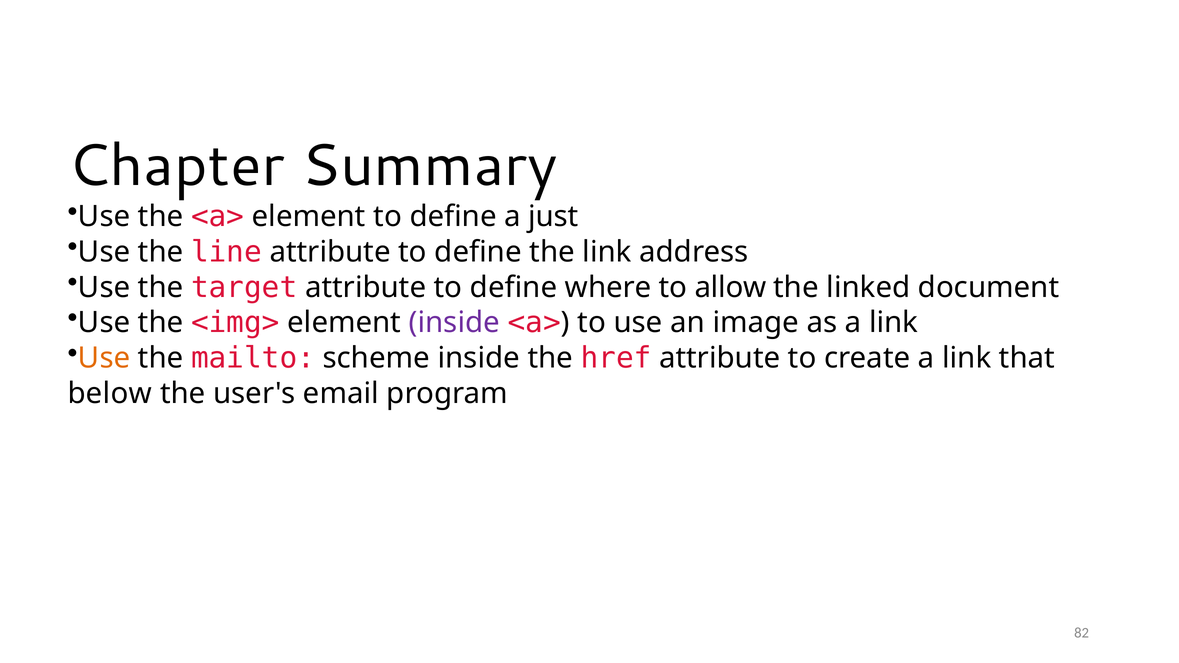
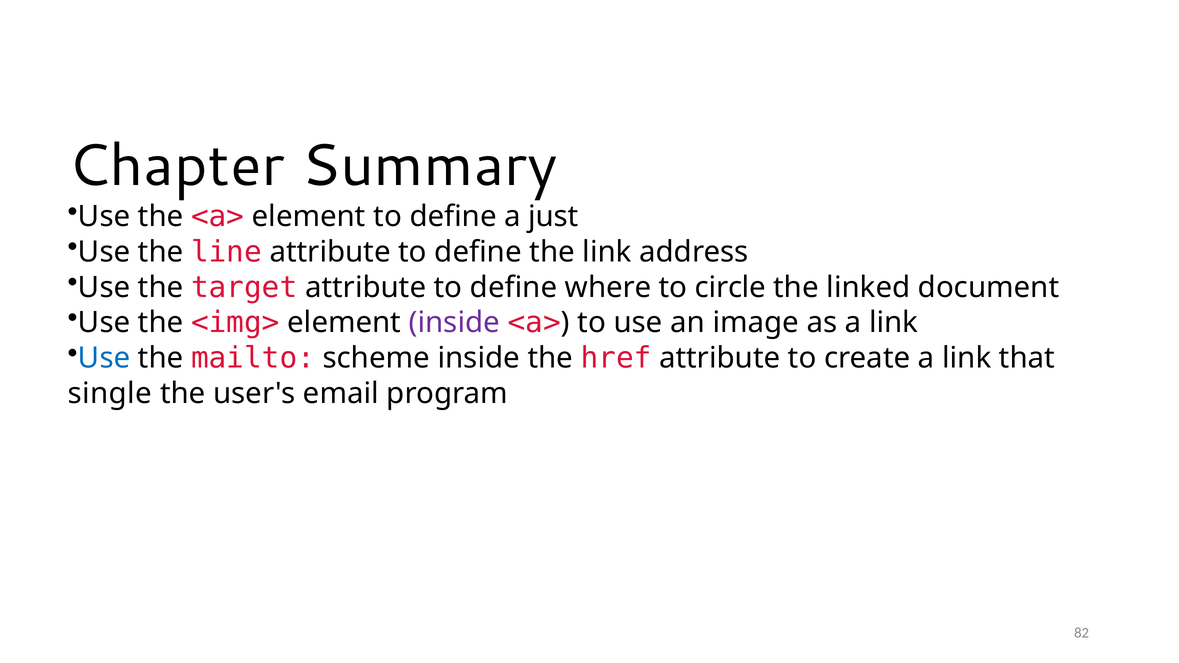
allow: allow -> circle (730, 287)
Use colour: orange -> blue (104, 358)
below: below -> single (110, 394)
